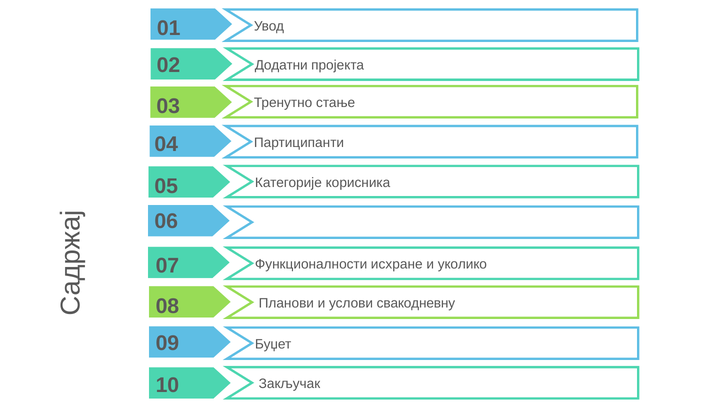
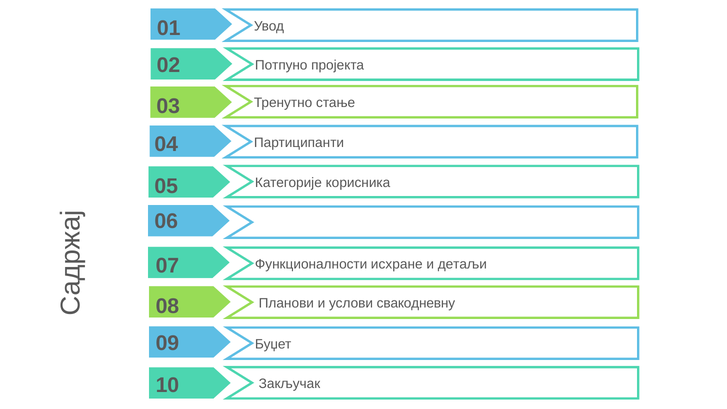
Додатни: Додатни -> Потпуно (281, 65)
уколико: уколико -> детаљи (462, 264)
